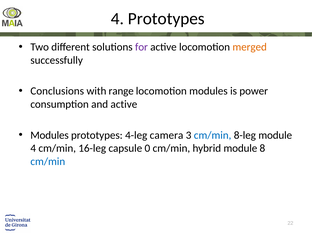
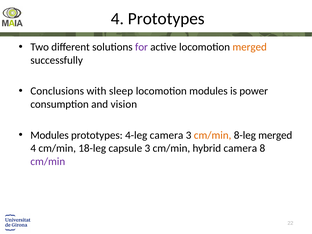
range: range -> sleep (121, 91)
and active: active -> vision (124, 104)
cm/min colour: blue -> orange (213, 135)
8-leg module: module -> merged (275, 135)
16-leg: 16-leg -> 18-leg (92, 148)
capsule 0: 0 -> 3 (147, 148)
hybrid module: module -> camera (240, 148)
cm/min colour: blue -> purple (48, 162)
